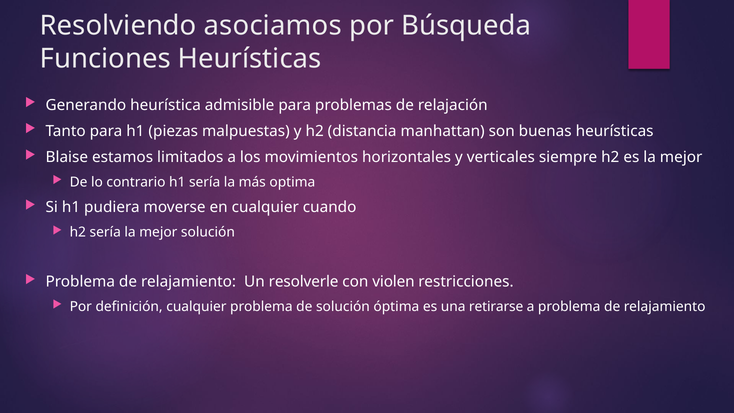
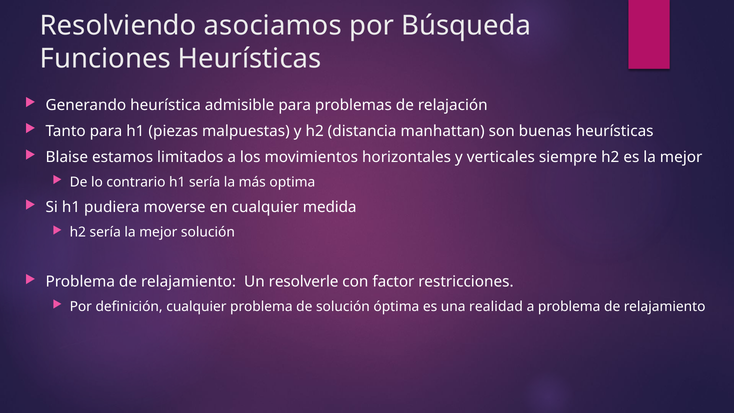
cuando: cuando -> medida (330, 207)
violen: violen -> factor (393, 282)
retirarse: retirarse -> realidad (496, 307)
